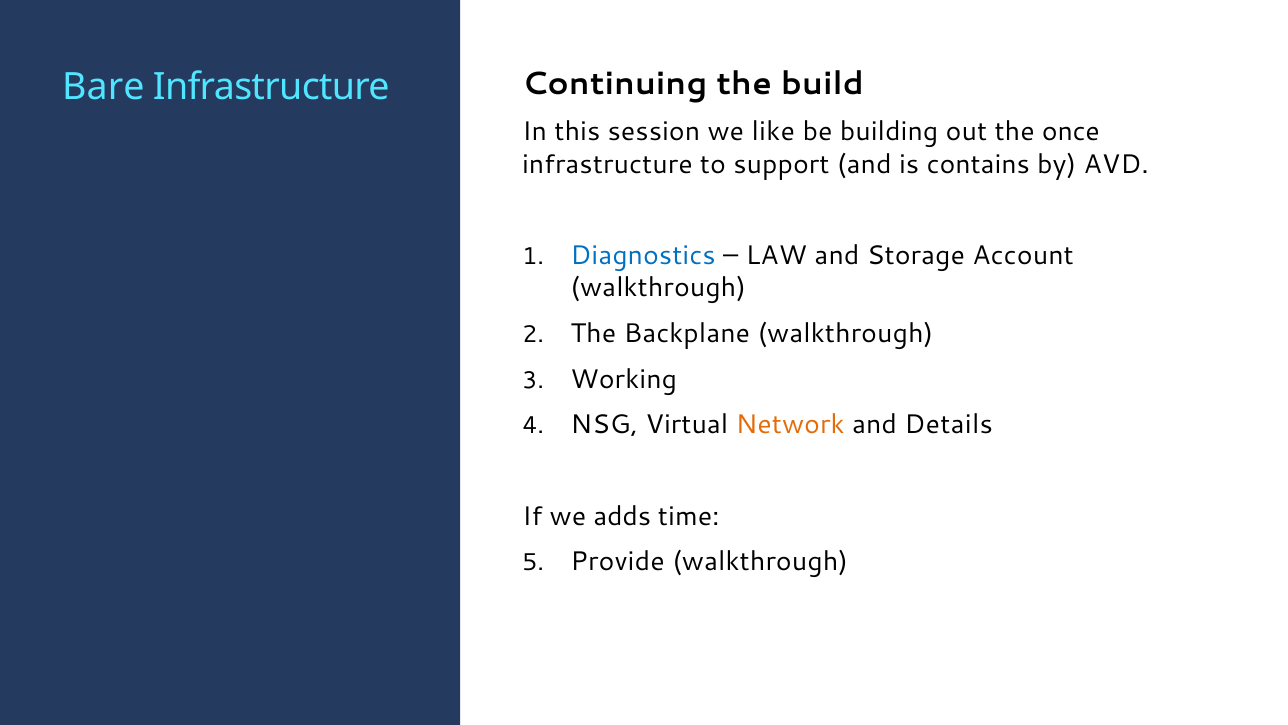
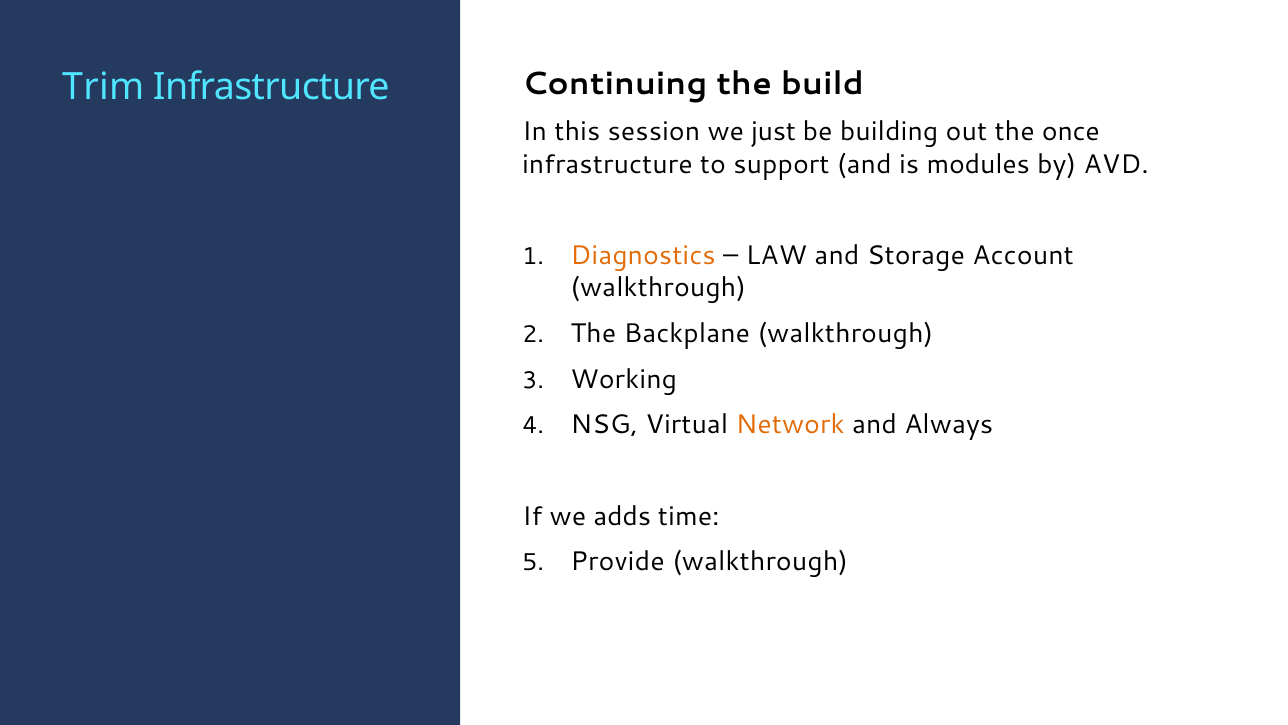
Bare: Bare -> Trim (103, 87)
like: like -> just (774, 132)
contains: contains -> modules (978, 164)
Diagnostics colour: blue -> orange (643, 255)
Details: Details -> Always (949, 425)
